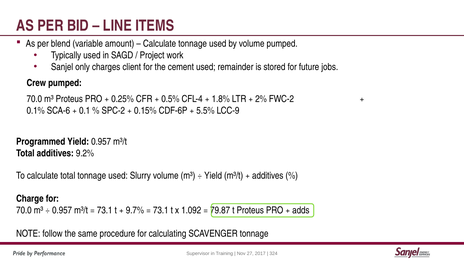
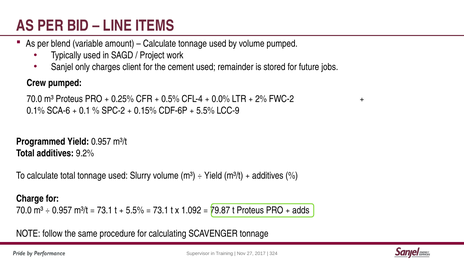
1.8%: 1.8% -> 0.0% (221, 99)
9.7%: 9.7% -> 5.5% (135, 210)
